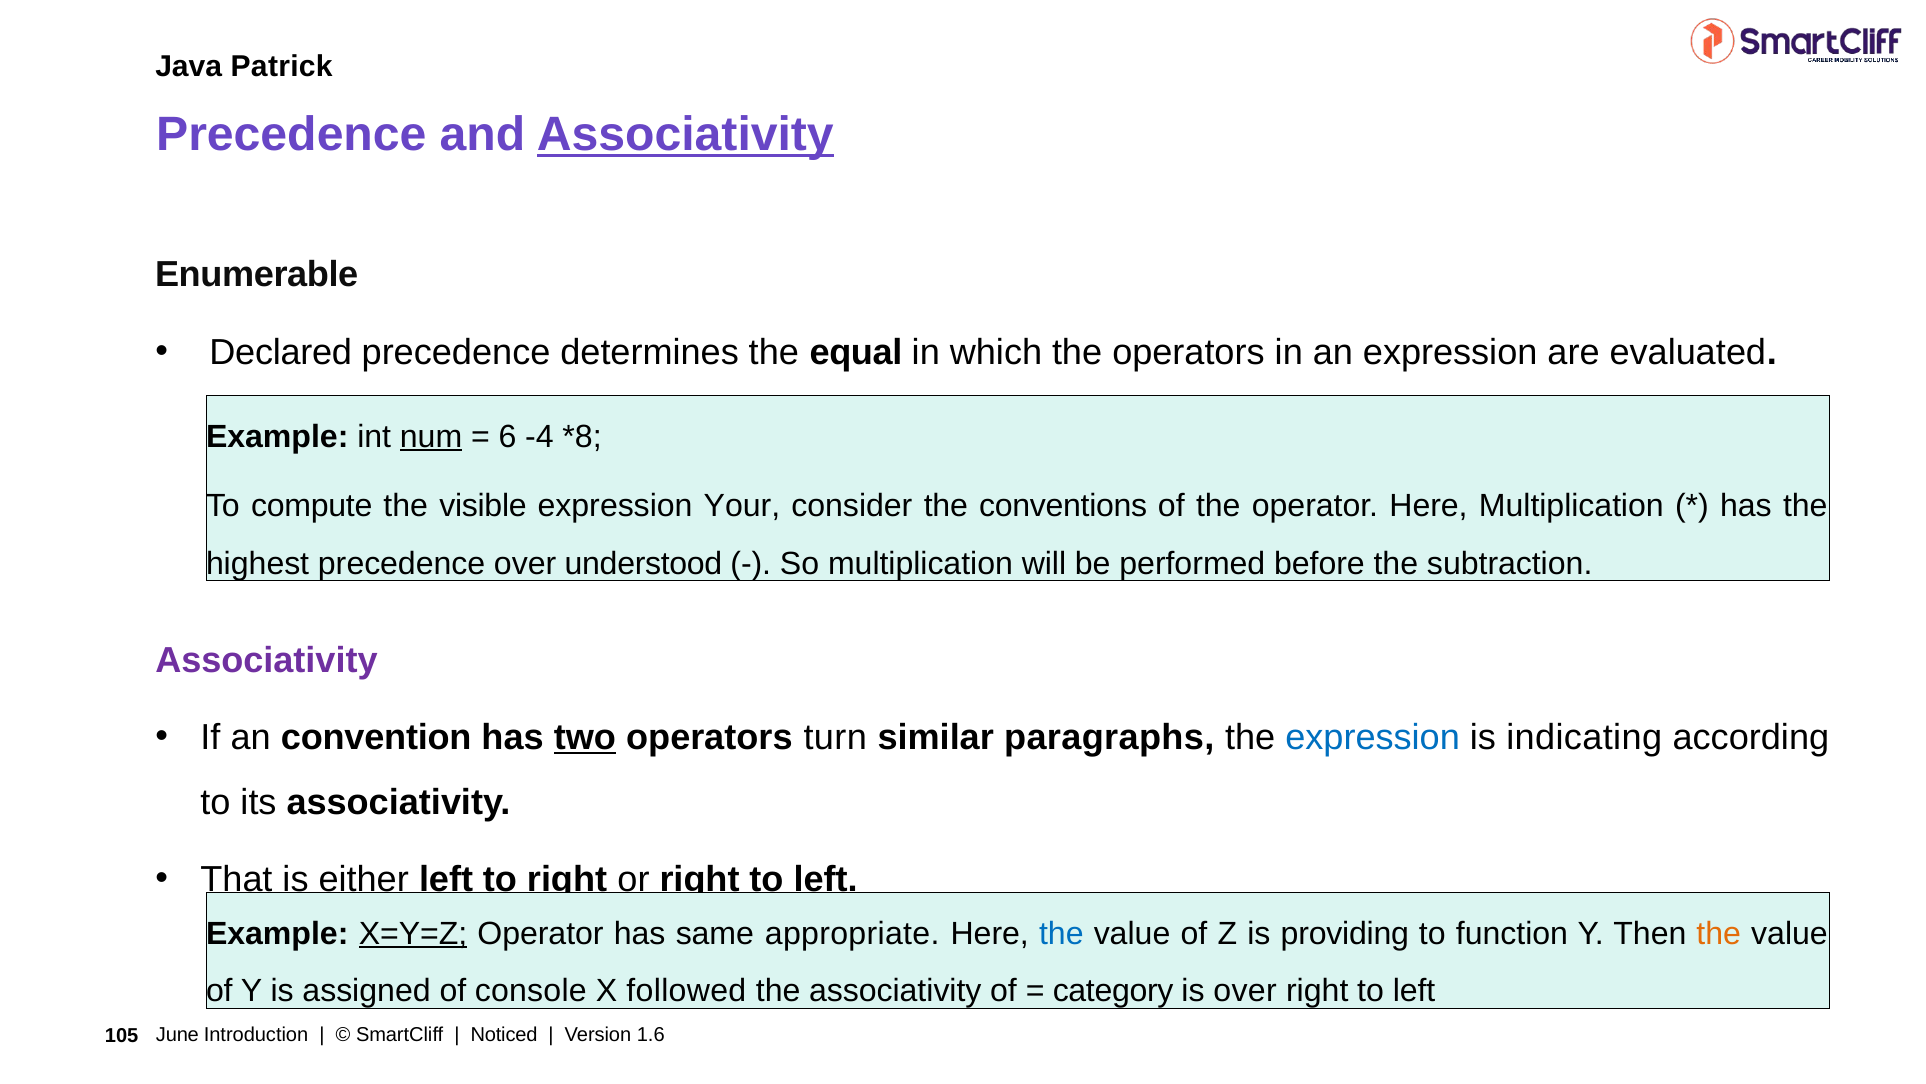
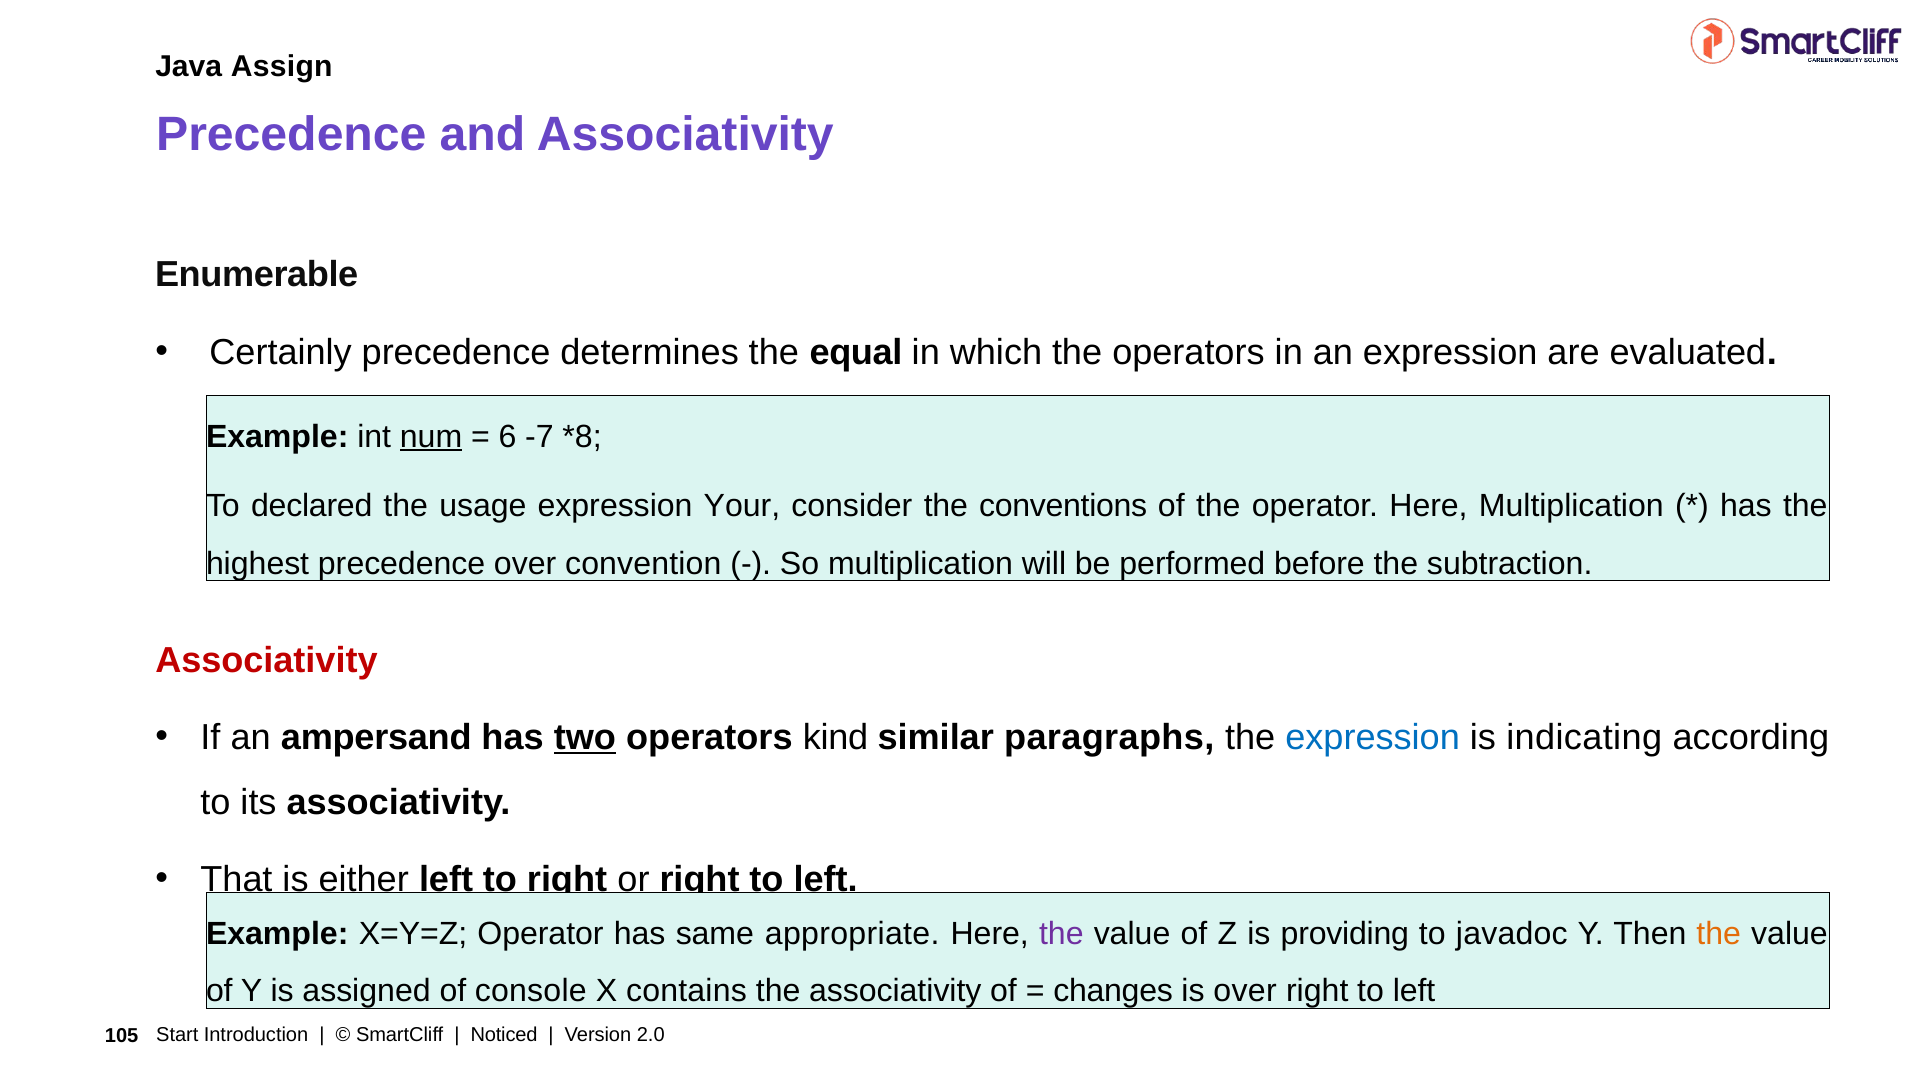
Patrick: Patrick -> Assign (282, 67)
Associativity underline: present -> none (685, 134)
Declared: Declared -> Certainly (281, 352)
-4: -4 -> -7 (539, 436)
compute: compute -> declared (312, 506)
visible: visible -> usage (483, 506)
understood: understood -> convention (643, 564)
Associativity colour: purple -> red (266, 660)
convention: convention -> ampersand (376, 737)
turn: turn -> kind (836, 737)
X=Y=Z underline: present -> none (413, 933)
the colour: blue -> purple (1061, 933)
function: function -> javadoc (1512, 933)
followed: followed -> contains (686, 991)
category: category -> changes (1113, 991)
June: June -> Start (177, 1034)
1.6: 1.6 -> 2.0 (651, 1034)
